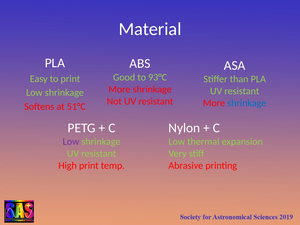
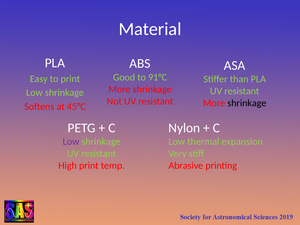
93°C: 93°C -> 91°C (158, 77)
shrinkage colour: blue -> black (247, 103)
51°C: 51°C -> 45°C (76, 107)
